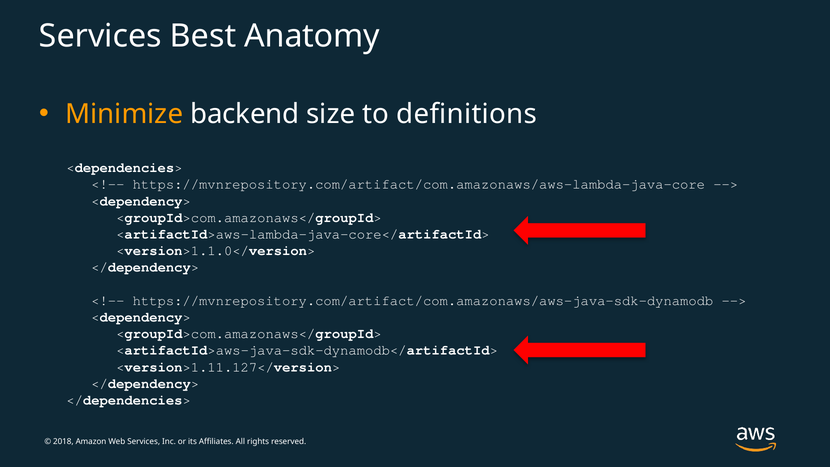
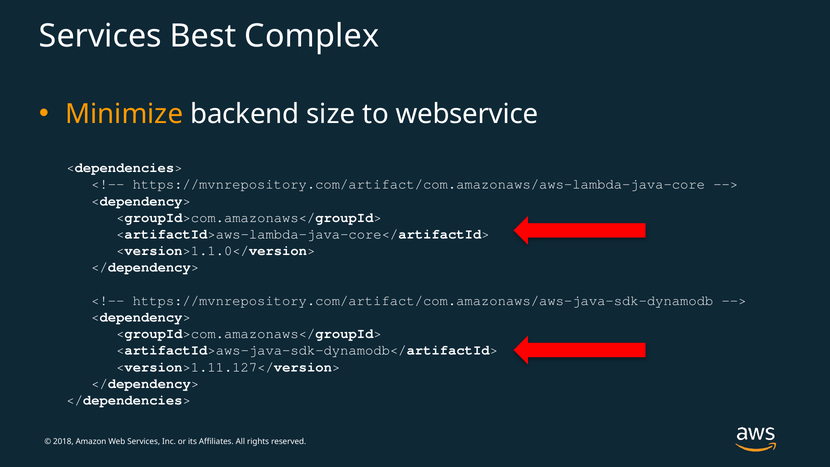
Anatomy: Anatomy -> Complex (312, 36)
definitions: definitions -> webservice (467, 114)
